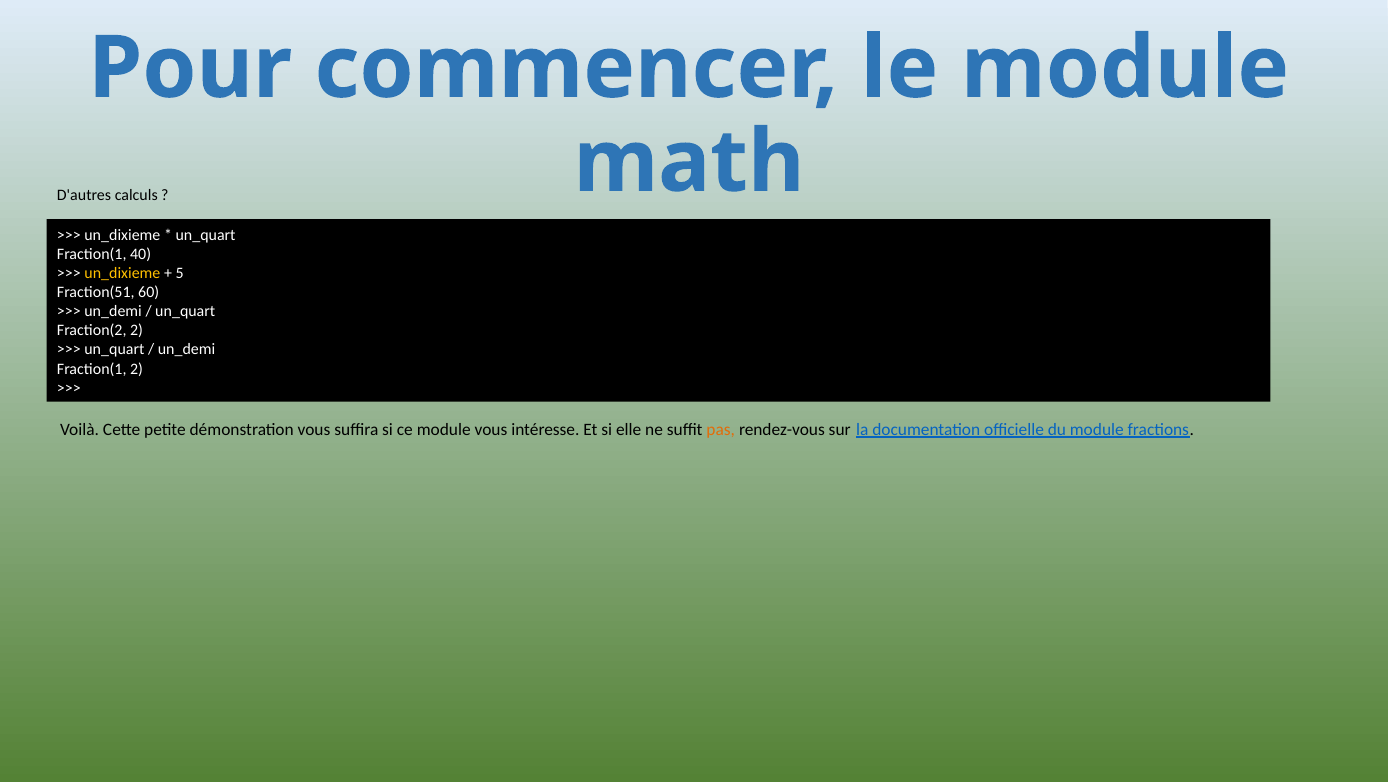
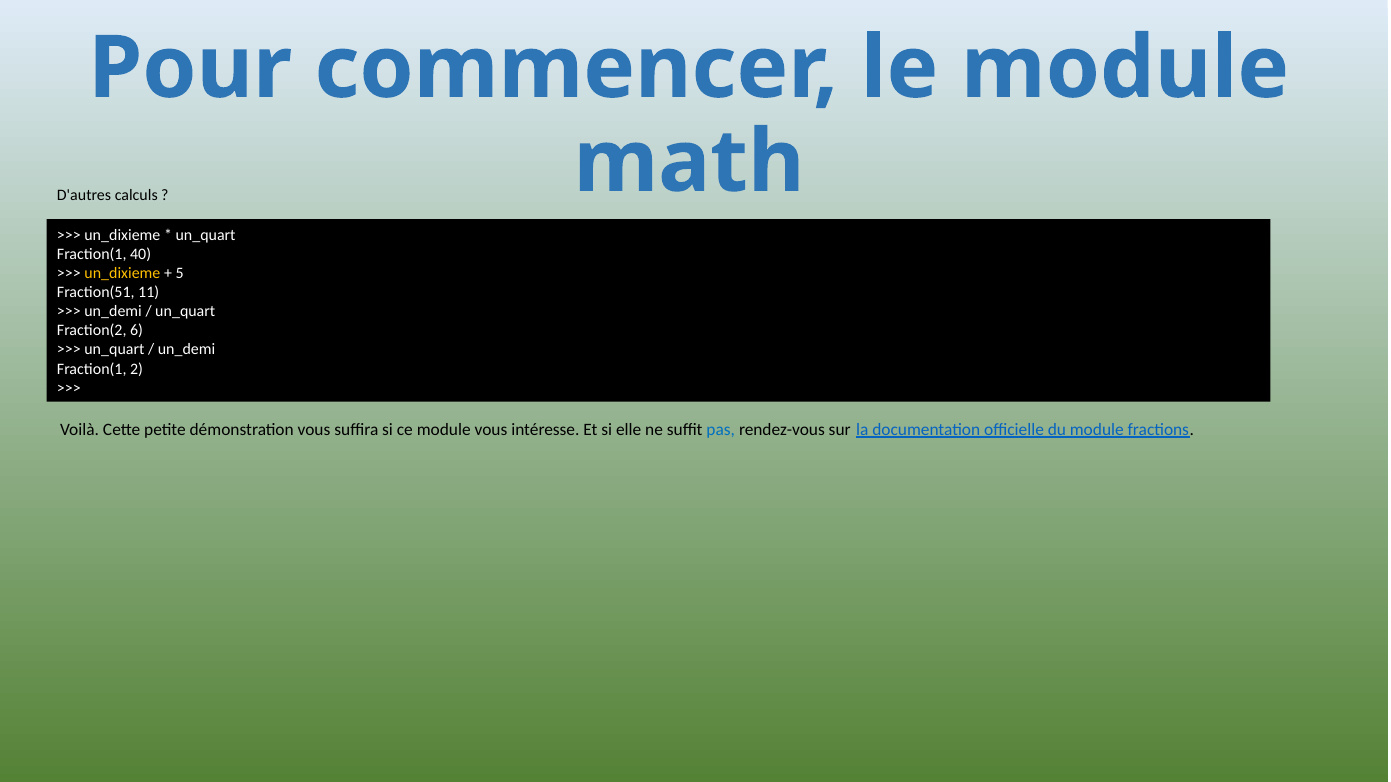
60: 60 -> 11 (149, 293)
Fraction(2 2: 2 -> 6 (137, 331)
pas colour: orange -> blue (721, 430)
